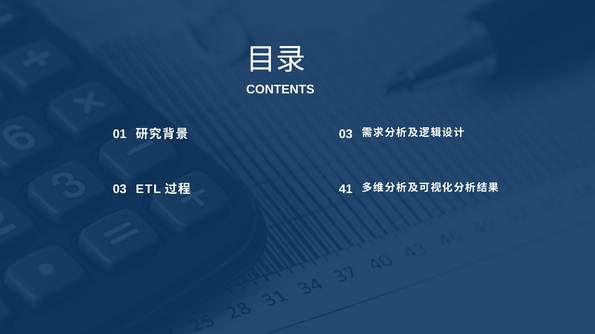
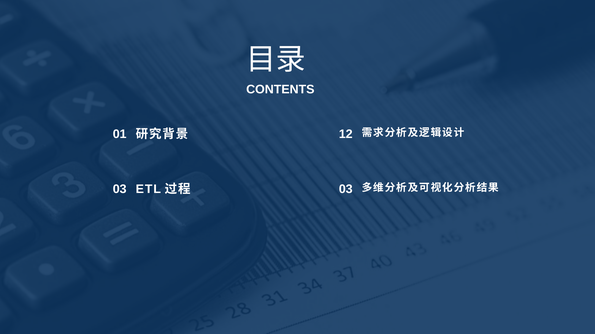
03: 03 -> 12 (346, 134)
41: 41 -> 03 (346, 189)
